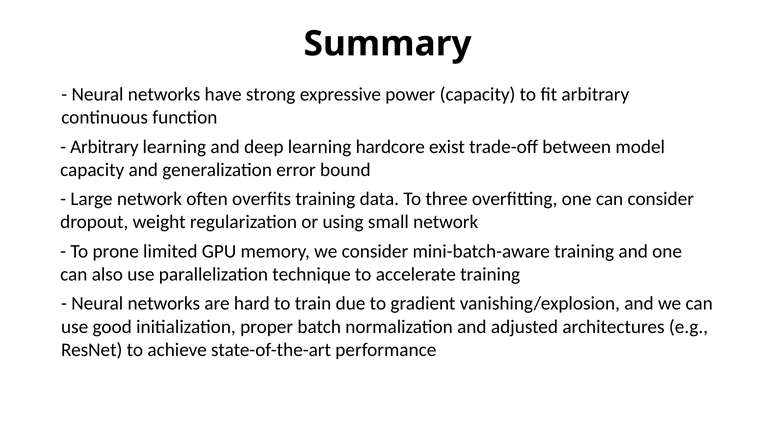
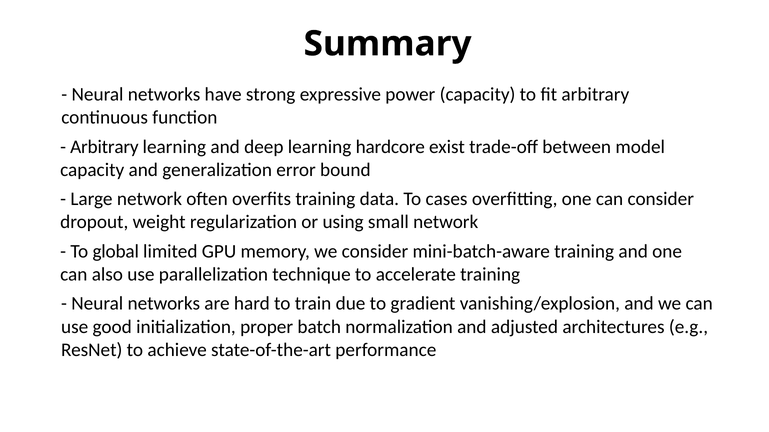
three: three -> cases (447, 199)
prone: prone -> global (116, 252)
